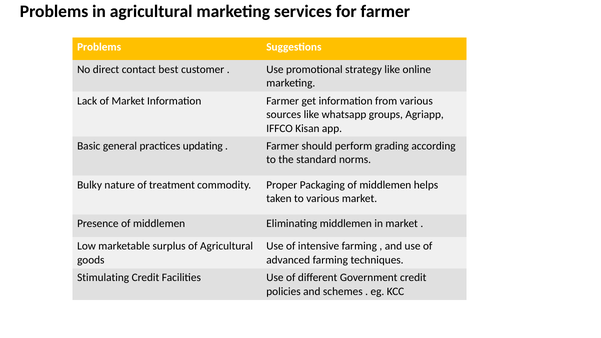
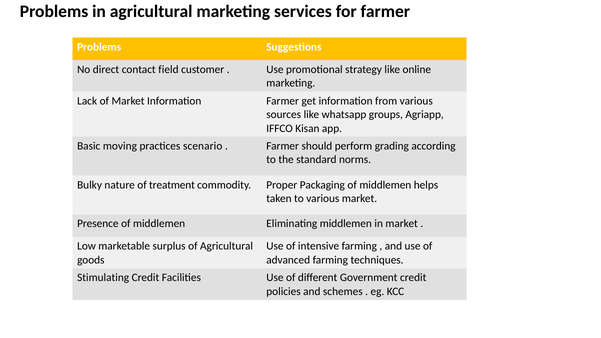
best: best -> field (168, 69)
general: general -> moving (120, 146)
updating: updating -> scenario (203, 146)
